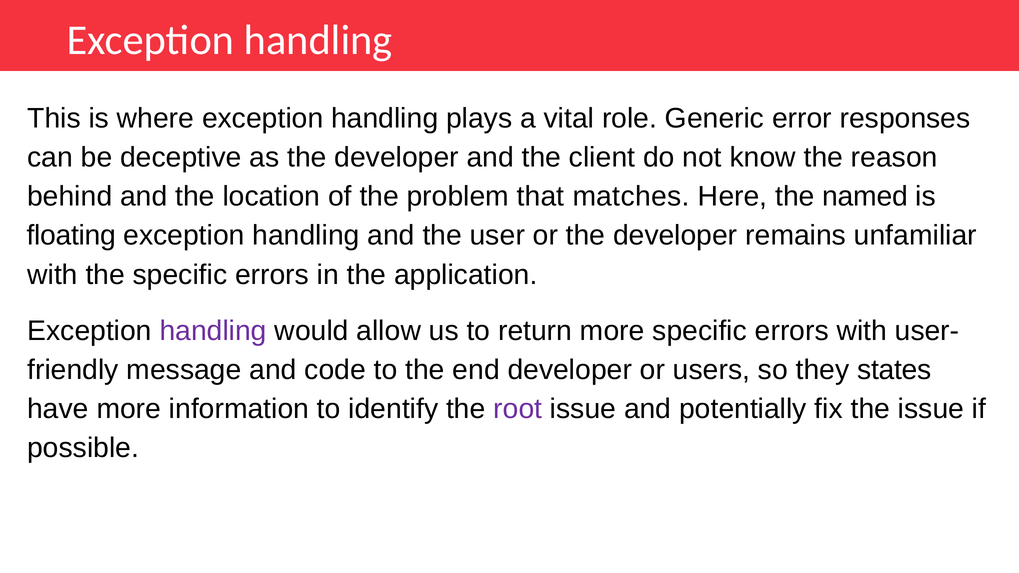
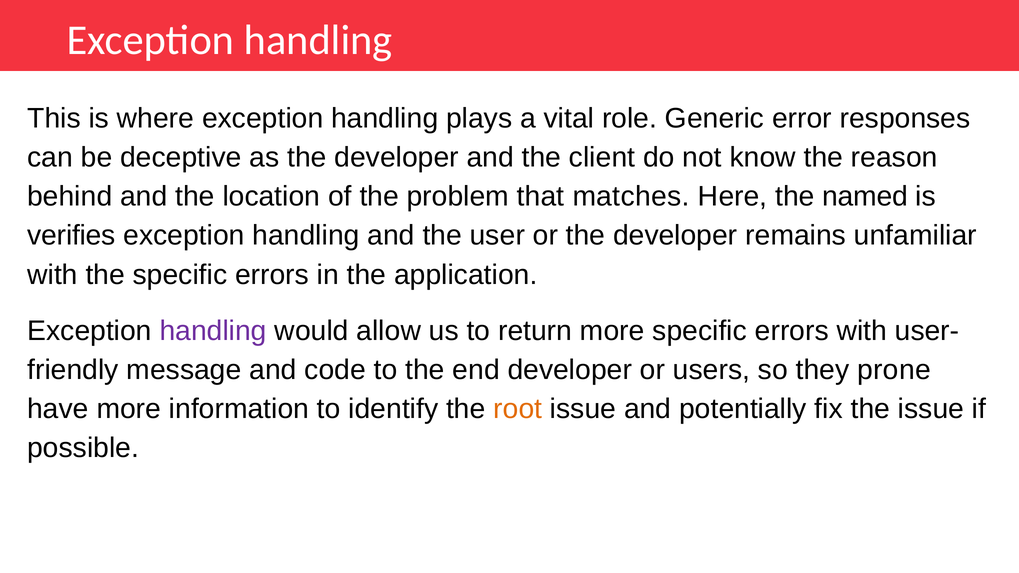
floating: floating -> verifies (71, 236)
states: states -> prone (894, 370)
root colour: purple -> orange (518, 409)
